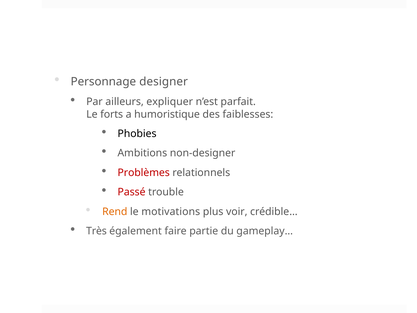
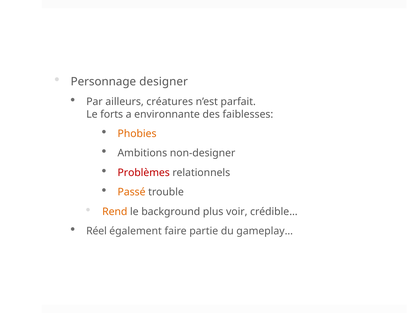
expliquer: expliquer -> créatures (170, 102)
humoristique: humoristique -> environnante (167, 114)
Phobies colour: black -> orange (137, 134)
Passé colour: red -> orange (132, 192)
motivations: motivations -> background (171, 211)
Très: Très -> Réel (96, 231)
